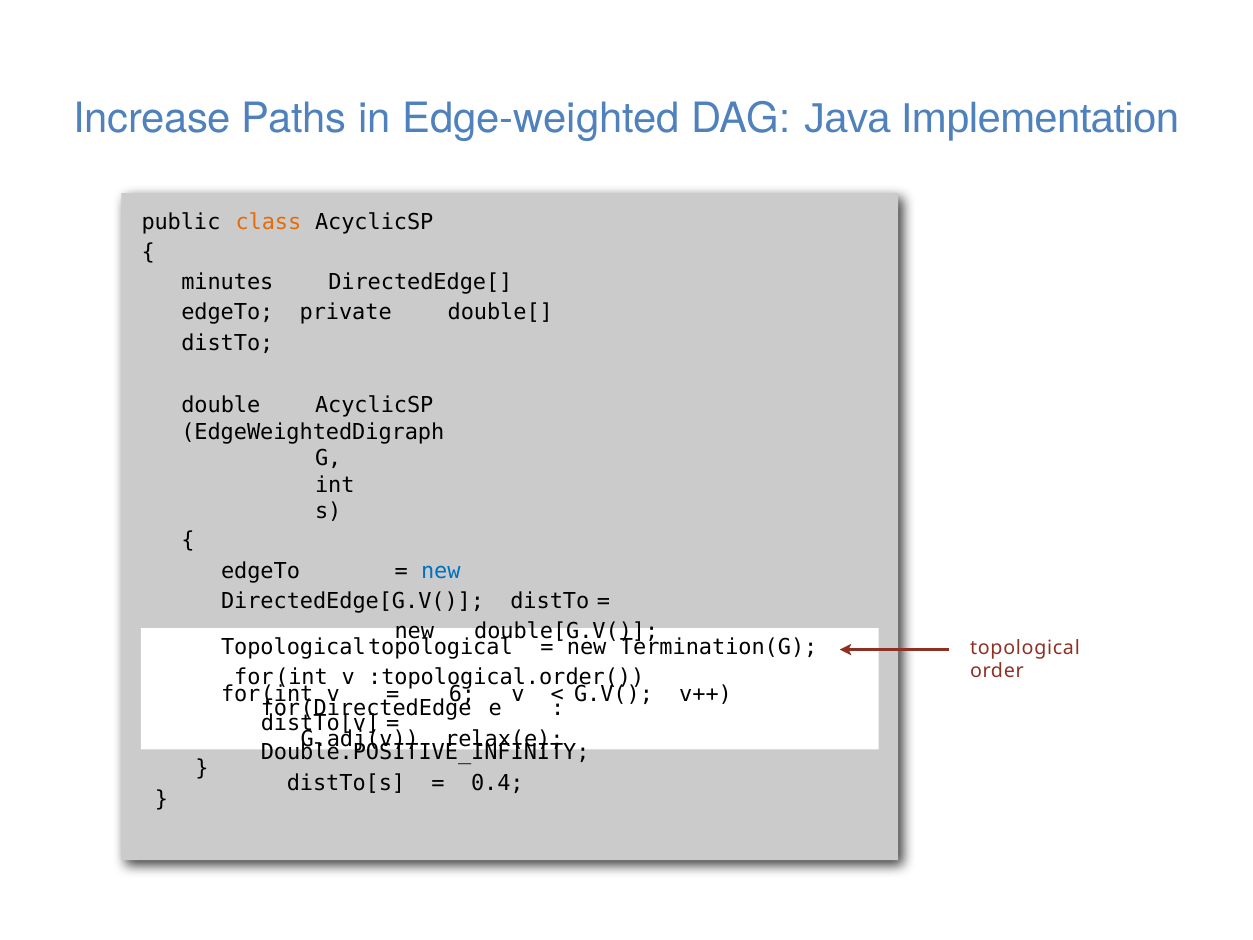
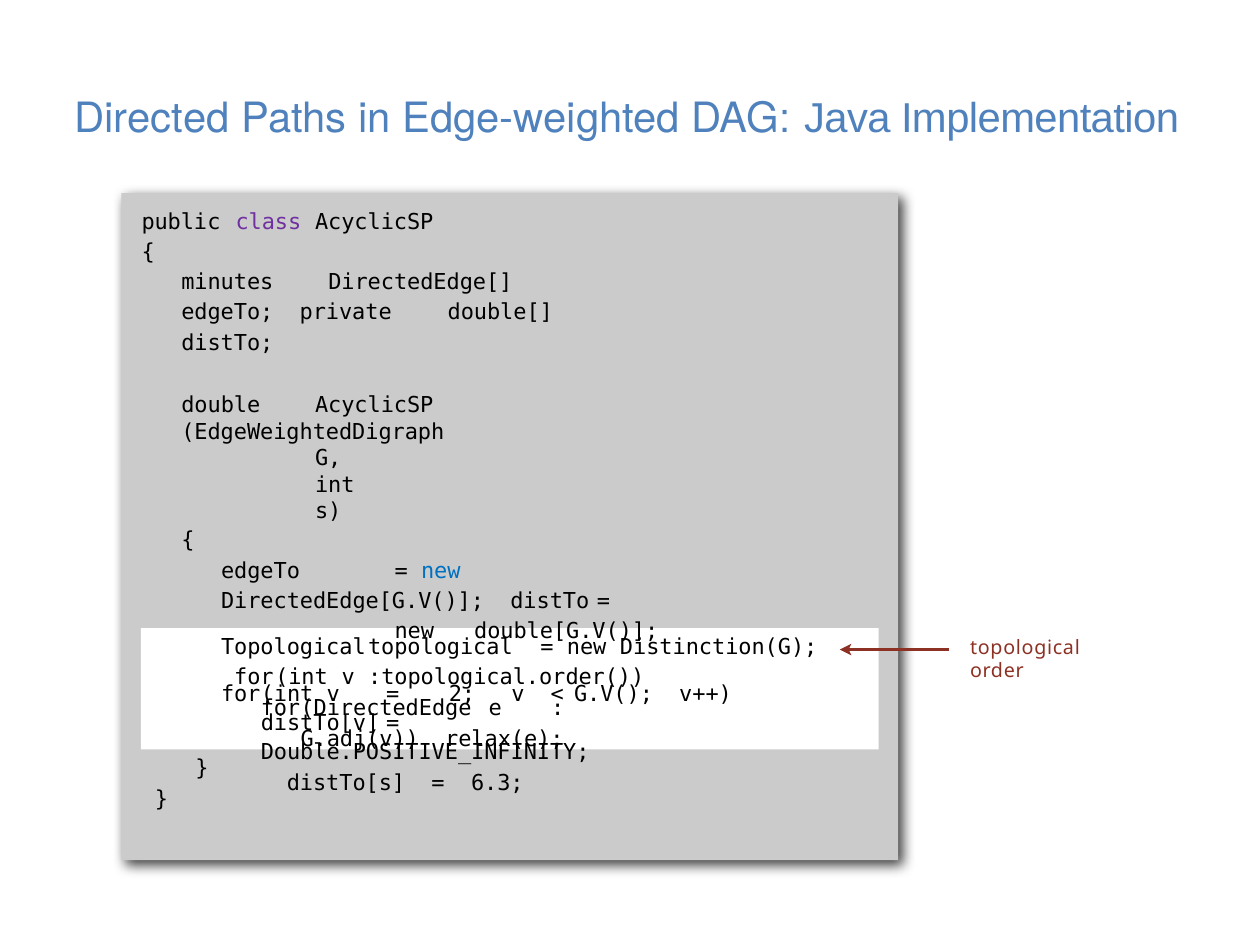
Increase: Increase -> Directed (152, 119)
class colour: orange -> purple (268, 222)
Termination(G: Termination(G -> Distinction(G (719, 647)
6: 6 -> 2 (462, 694)
0.4: 0.4 -> 6.3 (497, 783)
